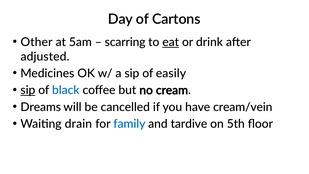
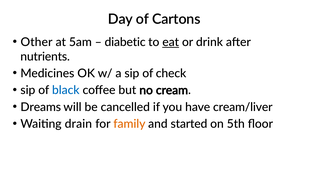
scarring: scarring -> diabetic (125, 42)
adjusted: adjusted -> nutrients (45, 56)
easily: easily -> check (171, 73)
sip underline: present -> none (28, 90)
cream/vein: cream/vein -> cream/liver (243, 107)
family colour: blue -> orange (129, 124)
tardive: tardive -> started (189, 124)
